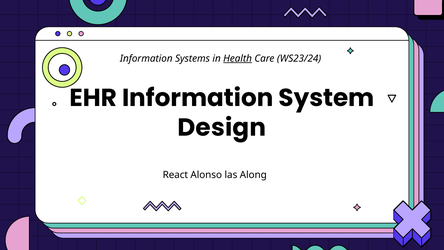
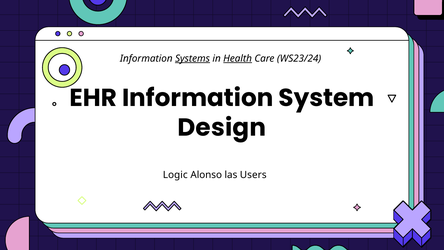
Systems underline: none -> present (193, 58)
React: React -> Logic (175, 175)
Along: Along -> Users (253, 175)
